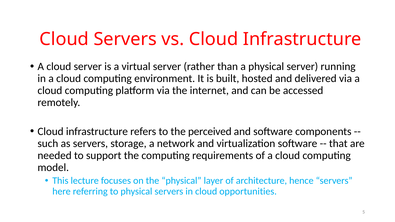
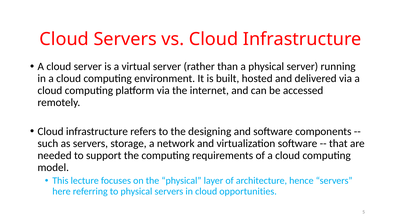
perceived: perceived -> designing (210, 131)
